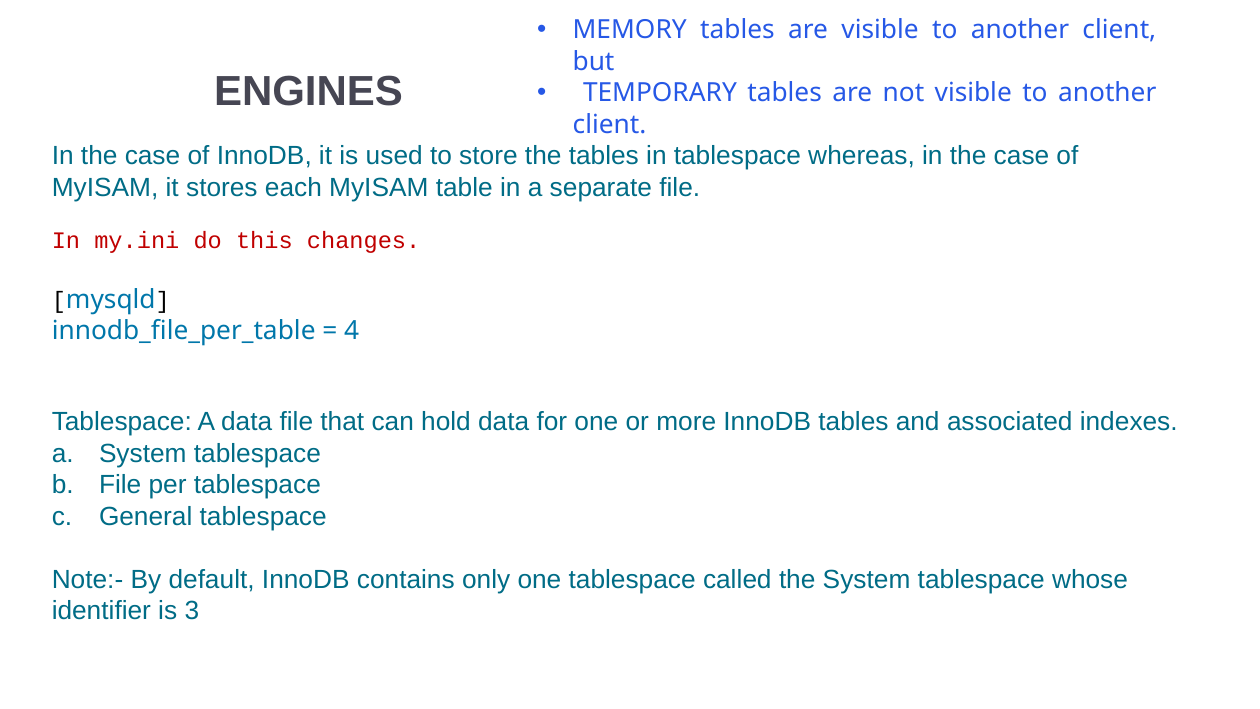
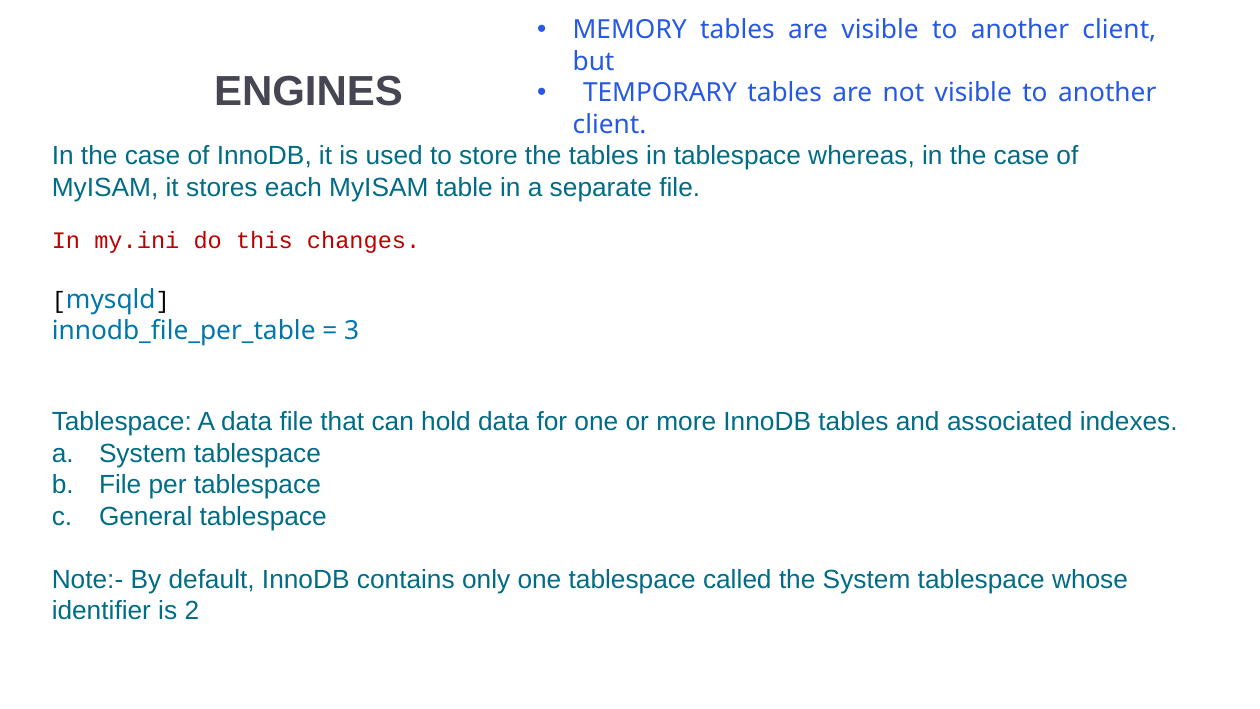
4: 4 -> 3 (352, 331)
3: 3 -> 2 (192, 611)
